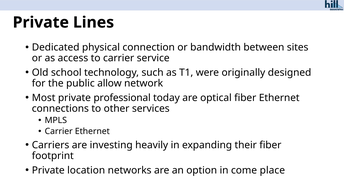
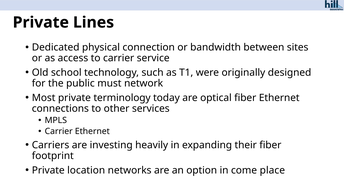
allow: allow -> must (109, 84)
professional: professional -> terminology (122, 98)
